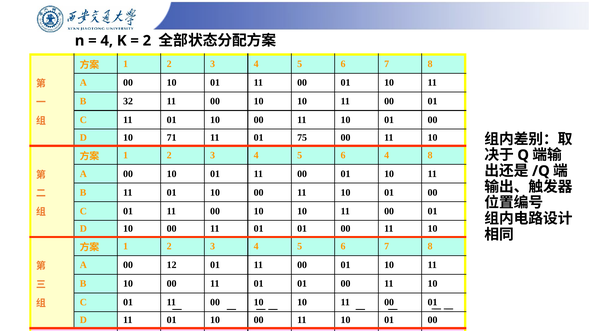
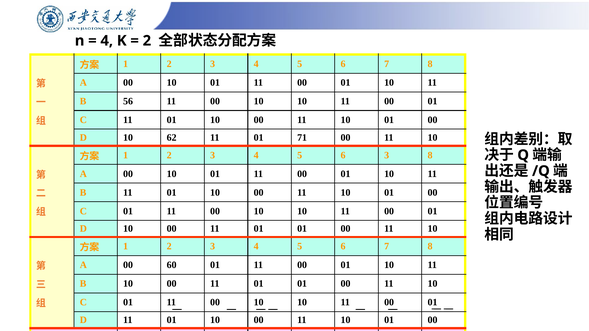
32: 32 -> 56 (128, 101)
71: 71 -> 62 (172, 138)
75: 75 -> 71 (302, 138)
6 4: 4 -> 3 (387, 155)
12: 12 -> 60 (172, 265)
